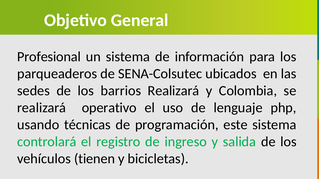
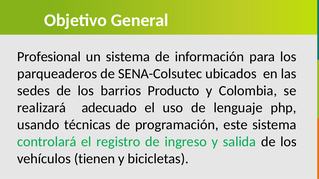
barrios Realizará: Realizará -> Producto (174, 91)
operativo: operativo -> adecuado (109, 108)
